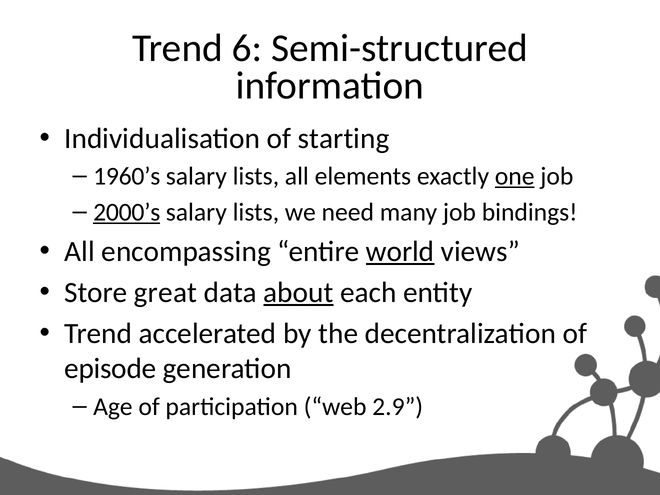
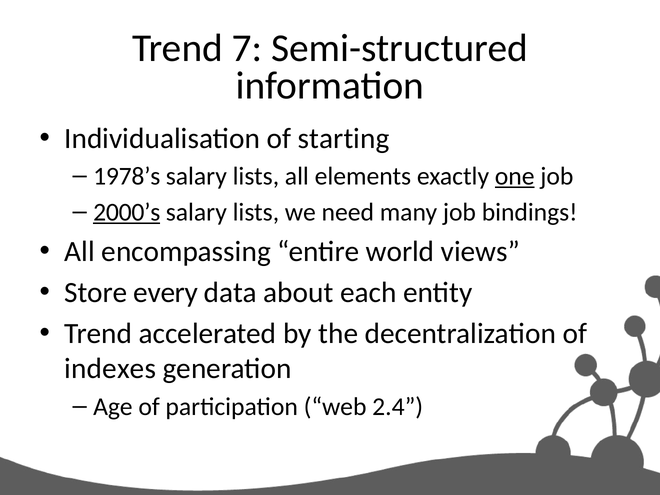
6: 6 -> 7 (247, 48)
1960’s: 1960’s -> 1978’s (127, 176)
world underline: present -> none (400, 251)
great: great -> every (166, 292)
about underline: present -> none (298, 292)
episode: episode -> indexes (110, 369)
2.9: 2.9 -> 2.4 (398, 407)
